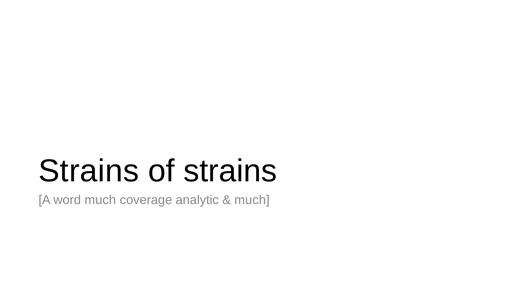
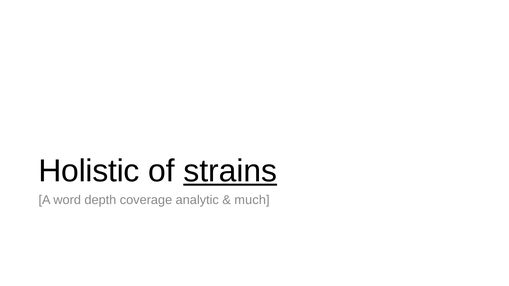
Strains: Strains -> Holistic (89, 171)
strains underline: none -> present (230, 171)
word much: much -> depth (100, 200)
